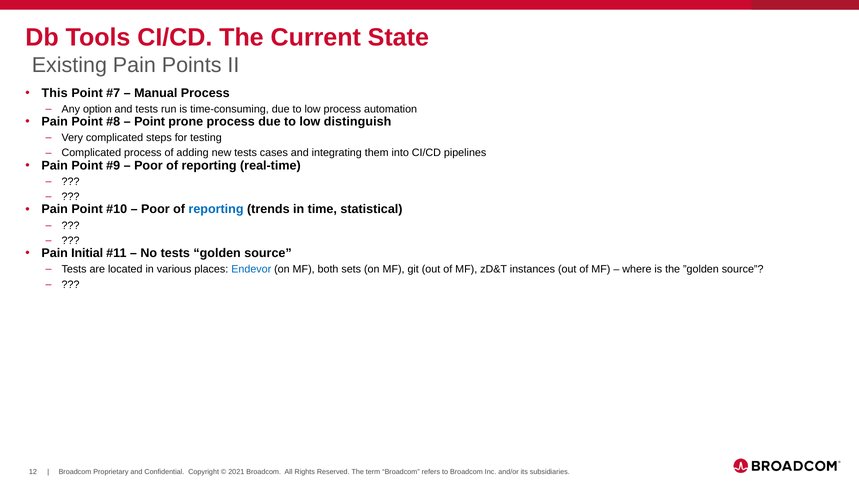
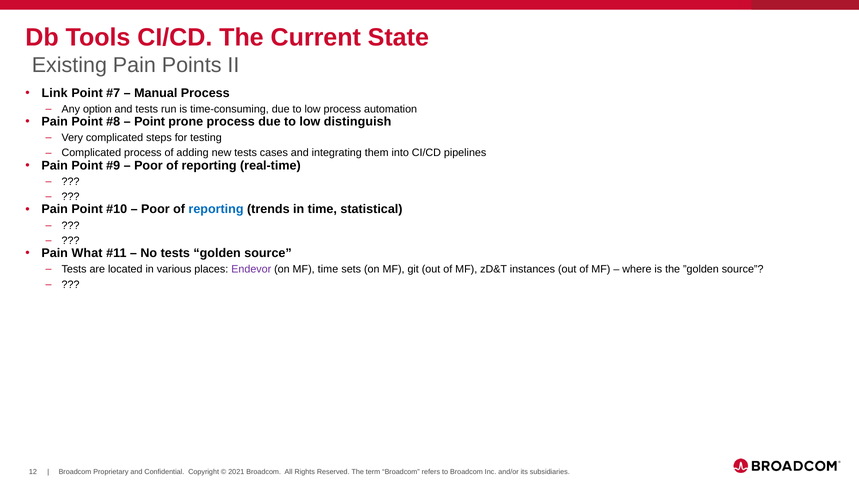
This: This -> Link (55, 93)
Initial: Initial -> What (87, 253)
Endevor colour: blue -> purple (251, 269)
MF both: both -> time (328, 269)
